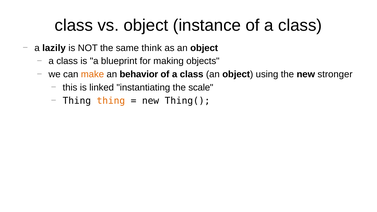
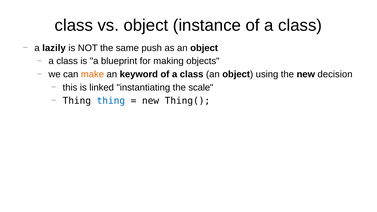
think: think -> push (152, 48)
behavior: behavior -> keyword (139, 74)
stronger: stronger -> decision (335, 74)
thing colour: orange -> blue (111, 101)
